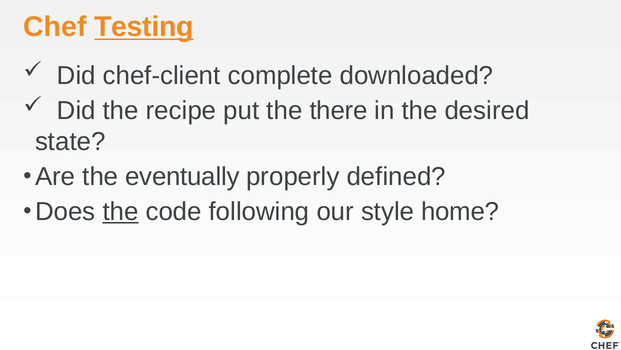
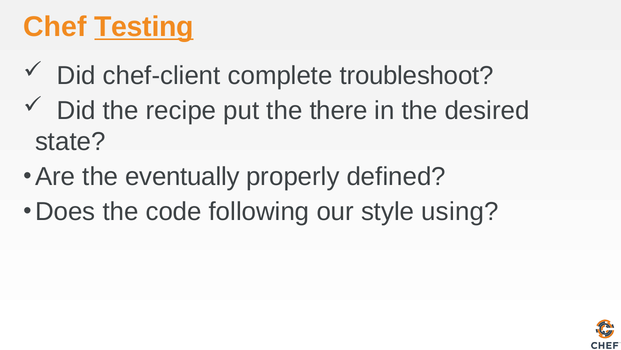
downloaded: downloaded -> troubleshoot (417, 76)
the underline: present -> none (120, 211)
home: home -> using (460, 211)
